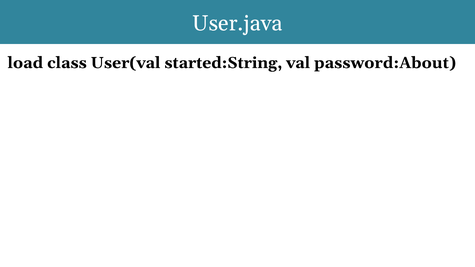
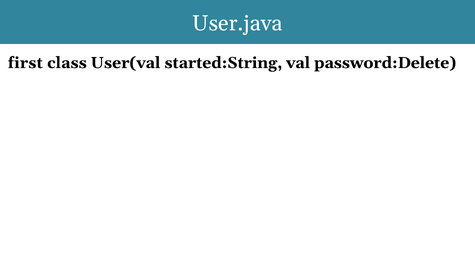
load: load -> first (25, 63)
password:About: password:About -> password:Delete (385, 63)
